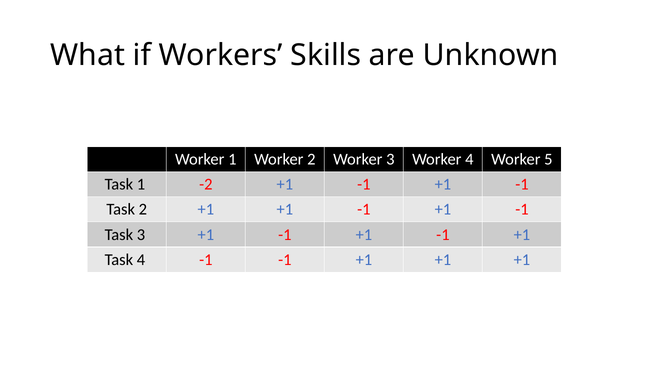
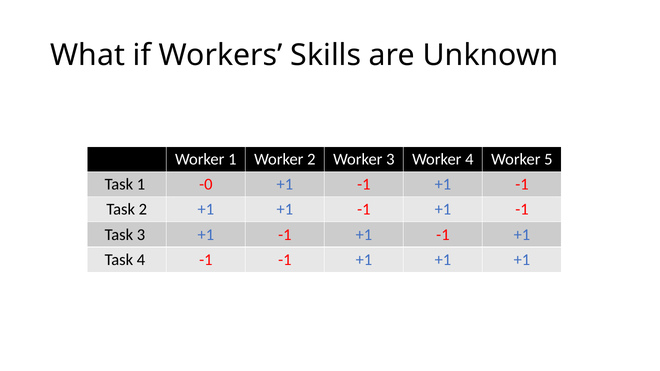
-2: -2 -> -0 (206, 185)
